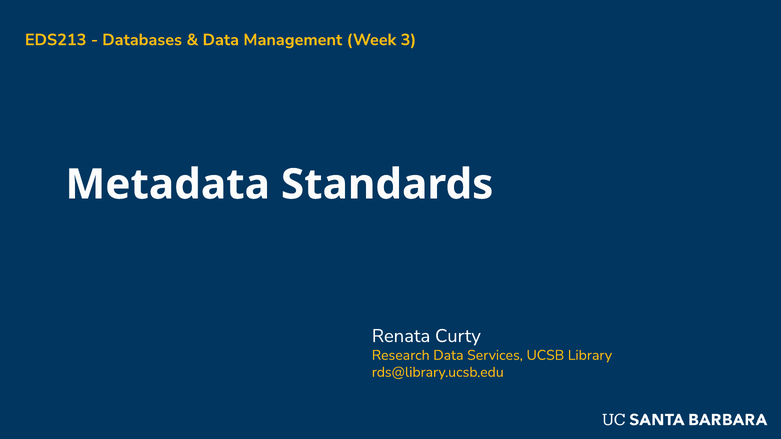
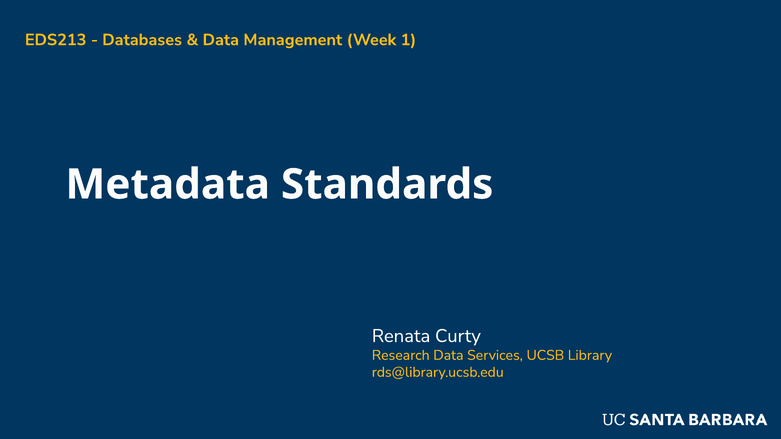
3: 3 -> 1 (408, 40)
